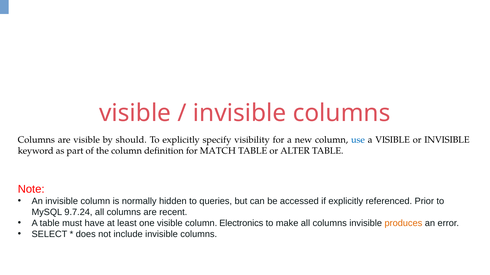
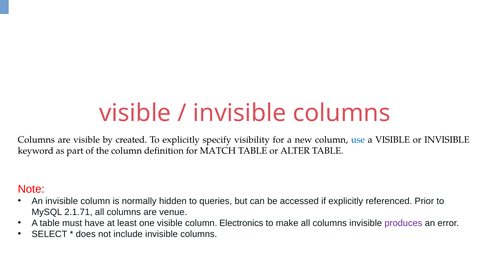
should: should -> created (131, 140)
9.7.24: 9.7.24 -> 2.1.71 (78, 213)
recent: recent -> venue (173, 213)
produces colour: orange -> purple (403, 224)
